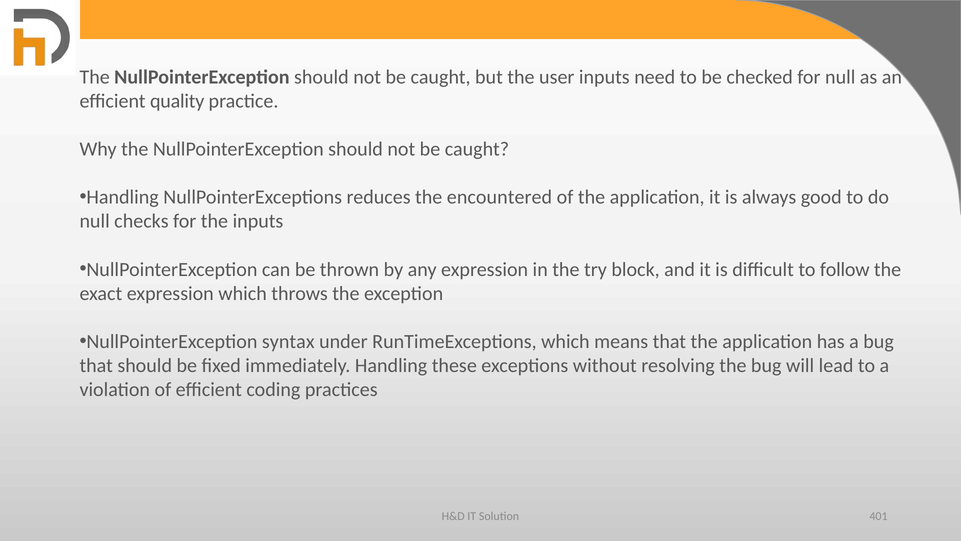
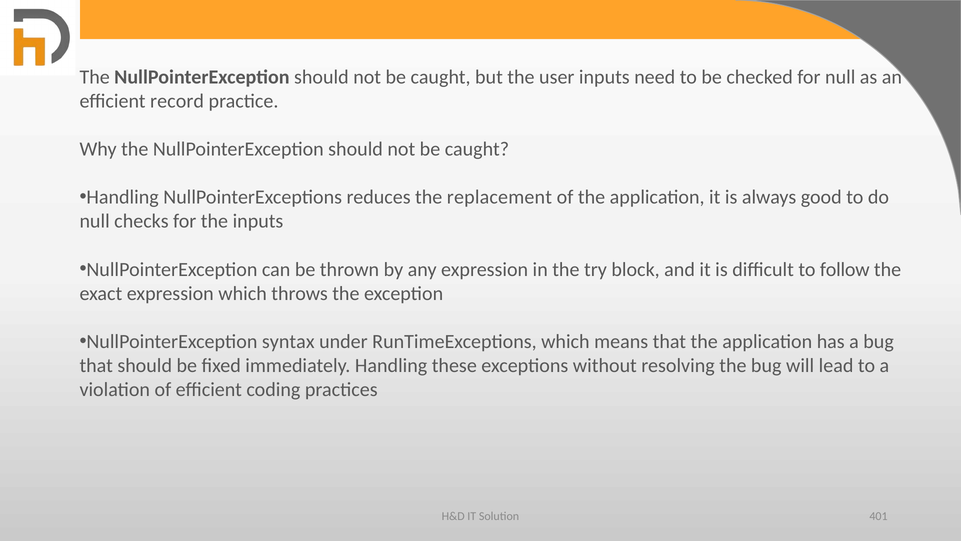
quality: quality -> record (177, 101)
encountered: encountered -> replacement (499, 197)
